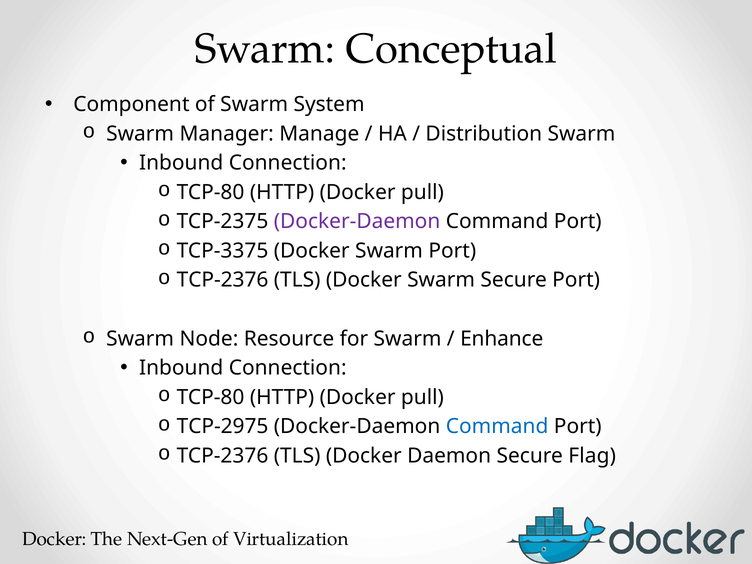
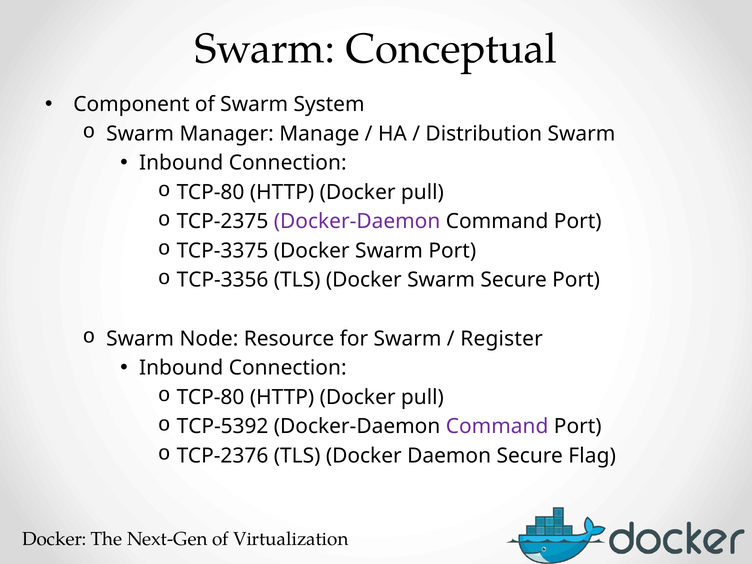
TCP-2376: TCP-2376 -> TCP-3356 (223, 280)
Enhance: Enhance -> Register (502, 339)
TCP-2975: TCP-2975 -> TCP-5392 (223, 426)
Command colour: blue -> purple (497, 426)
